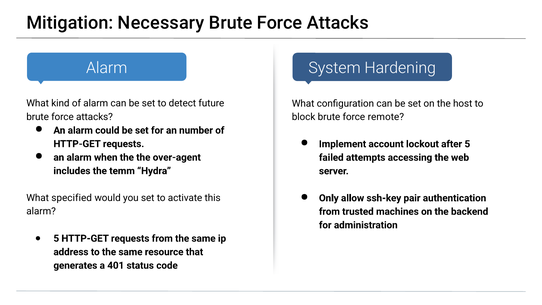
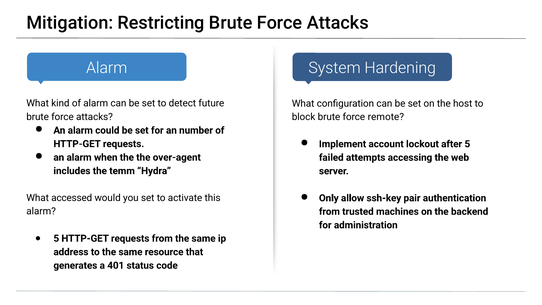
Necessary: Necessary -> Restricting (161, 23)
specified: specified -> accessed (72, 198)
